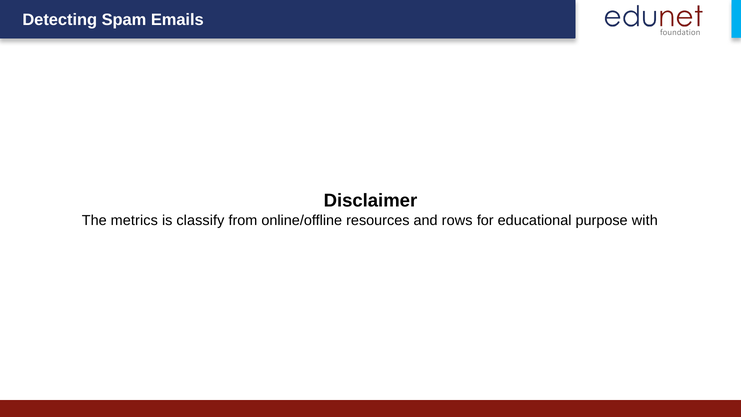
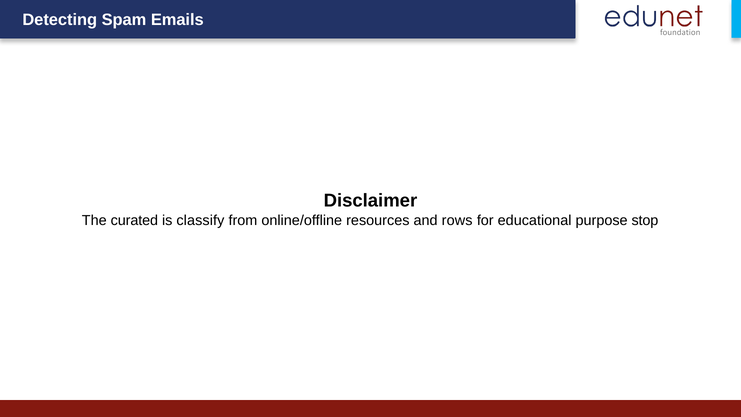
metrics: metrics -> curated (134, 220)
with: with -> stop (645, 220)
